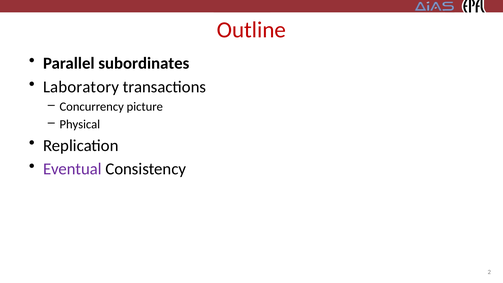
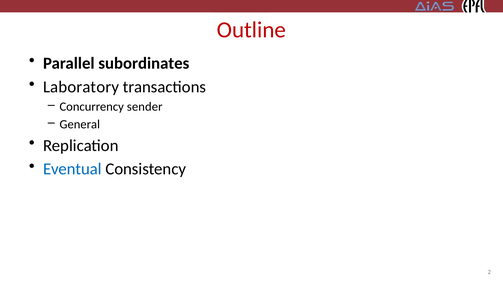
picture: picture -> sender (145, 107)
Physical: Physical -> General (80, 124)
Eventual colour: purple -> blue (72, 169)
